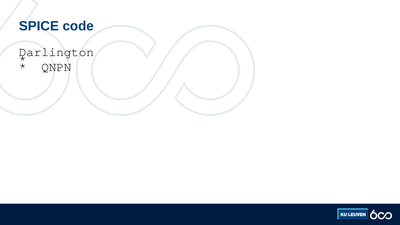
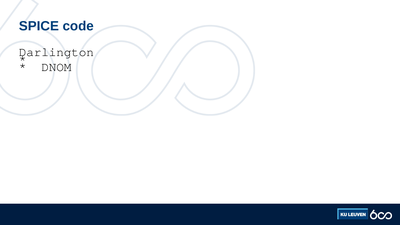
QNPN: QNPN -> DNOM (56, 67)
